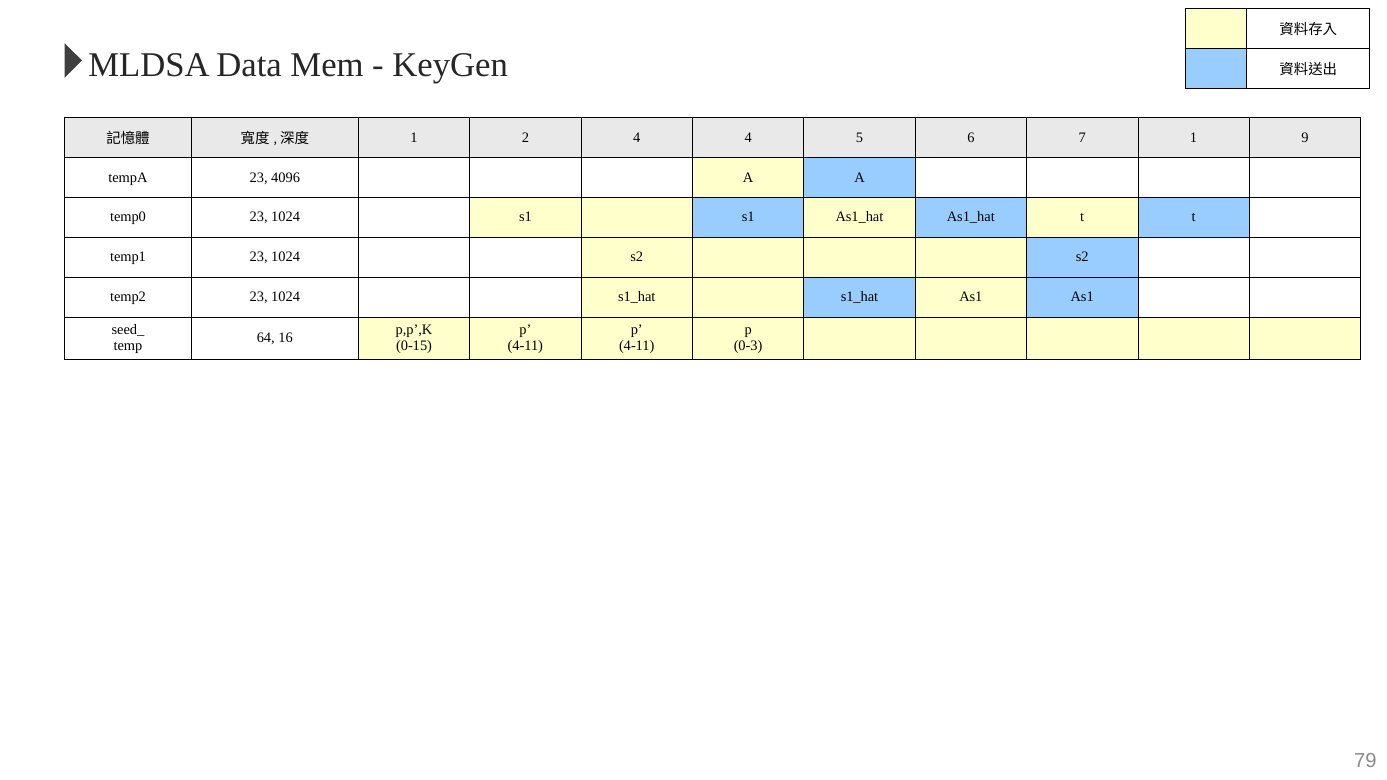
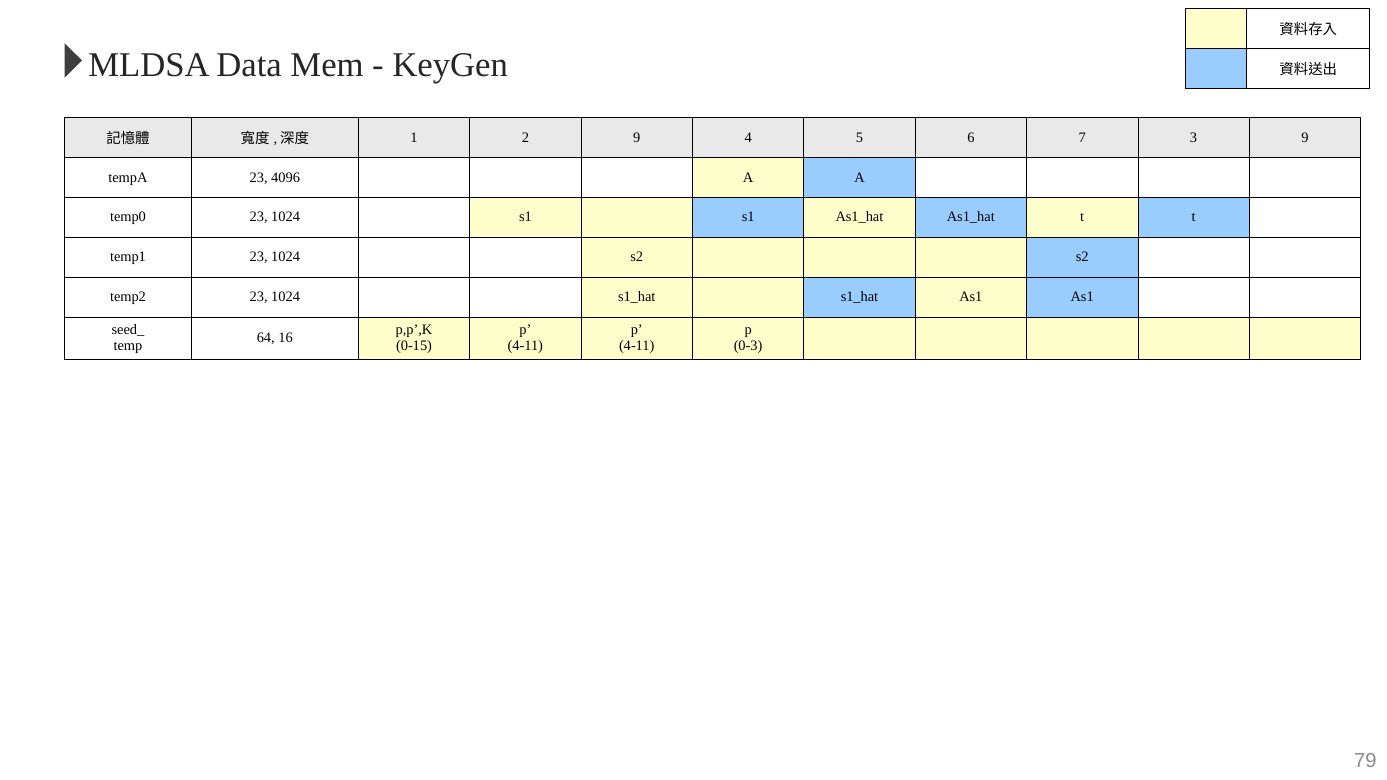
2 4: 4 -> 9 (637, 137)
7 1: 1 -> 3 (1194, 137)
